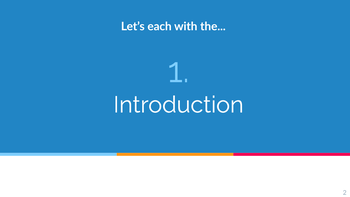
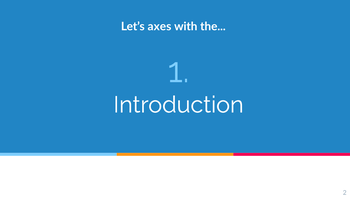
each: each -> axes (159, 27)
